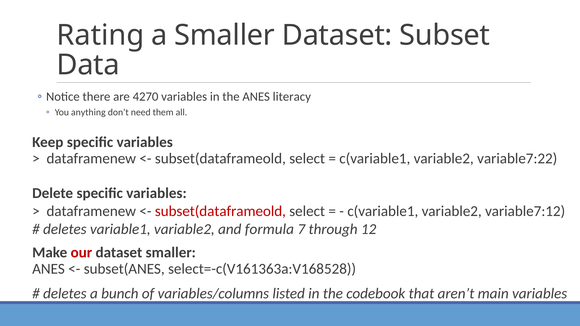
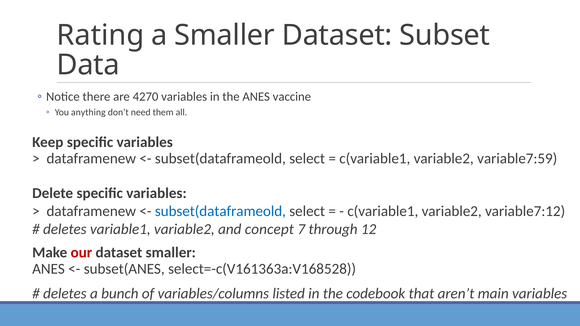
literacy: literacy -> vaccine (292, 97)
variable7:22: variable7:22 -> variable7:59 (517, 159)
subset(dataframeold colour: red -> blue (220, 211)
formula: formula -> concept (269, 229)
